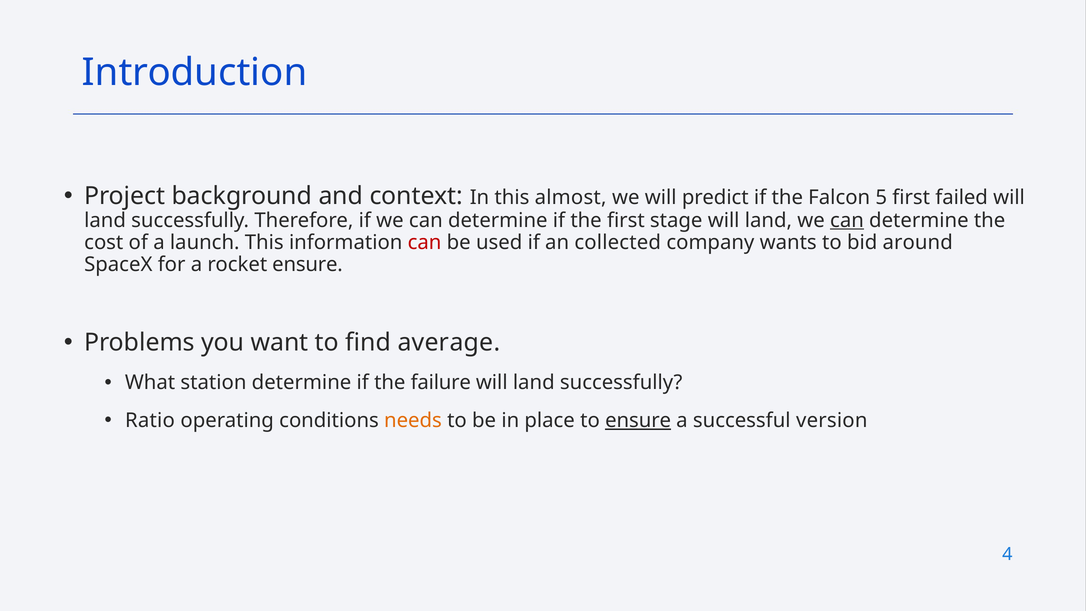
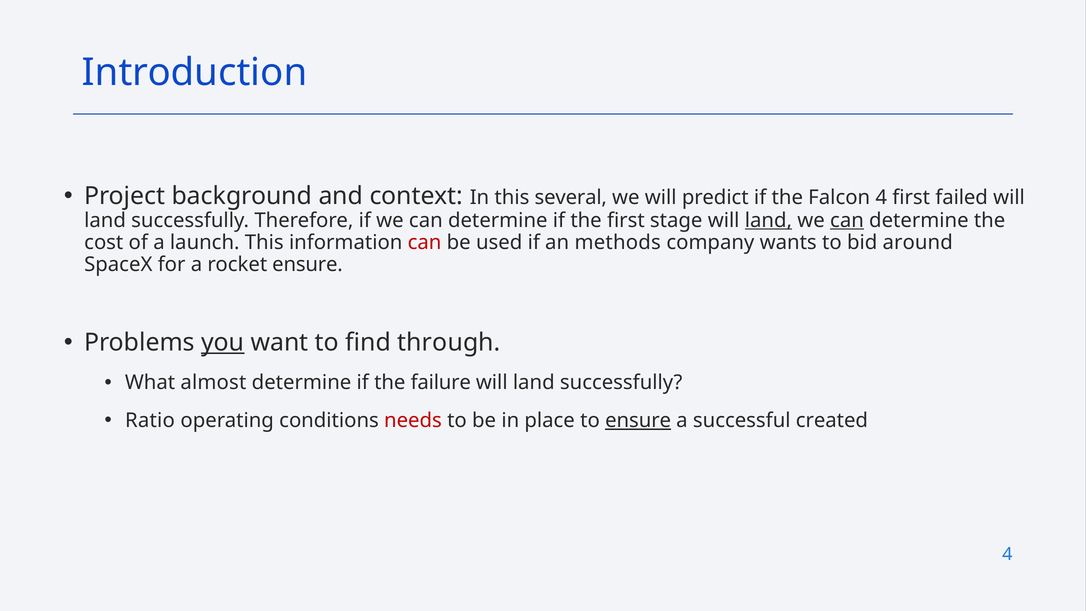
almost: almost -> several (571, 197)
Falcon 5: 5 -> 4 (881, 197)
land underline: none -> present (768, 220)
collected: collected -> methods (618, 242)
you underline: none -> present (223, 342)
average: average -> through (449, 342)
station: station -> almost (213, 383)
needs colour: orange -> red (413, 420)
version: version -> created (832, 420)
